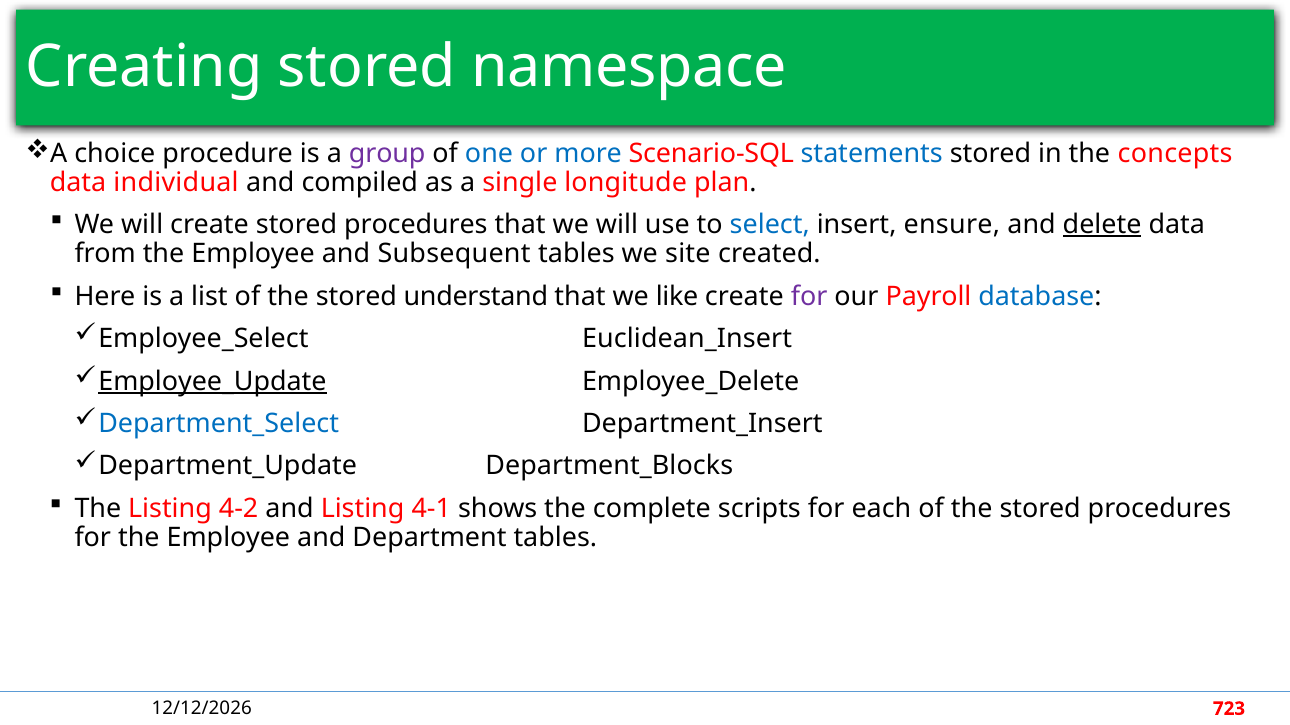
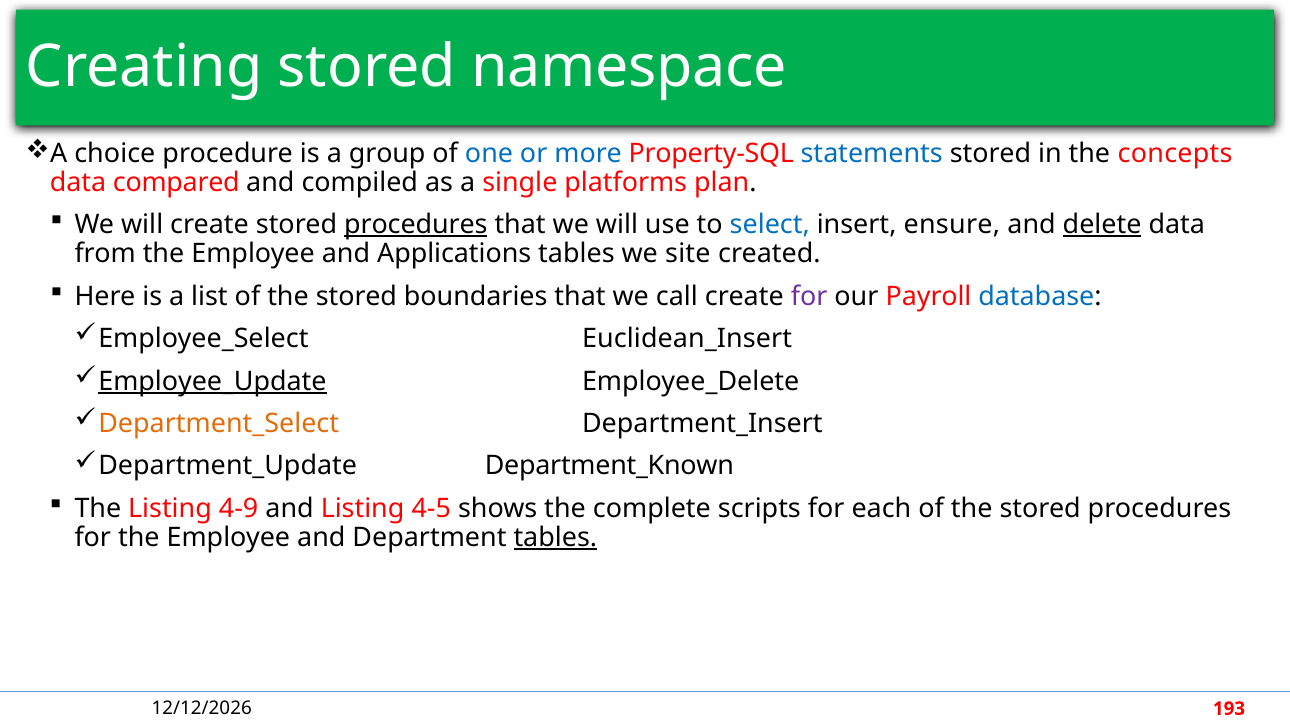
group colour: purple -> black (387, 153)
Scenario-SQL: Scenario-SQL -> Property-SQL (711, 153)
individual: individual -> compared (176, 182)
longitude: longitude -> platforms (626, 182)
procedures underline: none -> present (416, 225)
Subsequent: Subsequent -> Applications (454, 254)
understand: understand -> boundaries (476, 296)
like: like -> call (677, 296)
Department_Select colour: blue -> orange (219, 424)
Department_Blocks: Department_Blocks -> Department_Known (609, 467)
4-2: 4-2 -> 4-9 (239, 509)
4-1: 4-1 -> 4-5 (431, 509)
tables underline: none -> present (555, 538)
723: 723 -> 193 (1229, 709)
